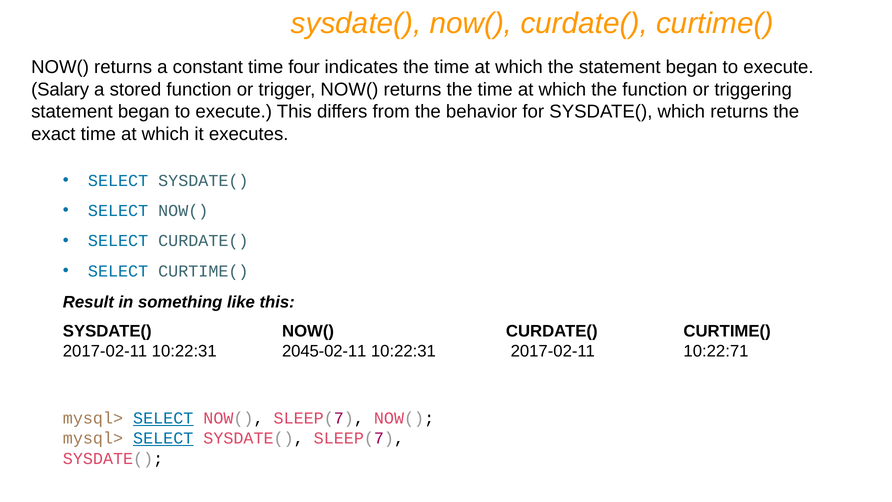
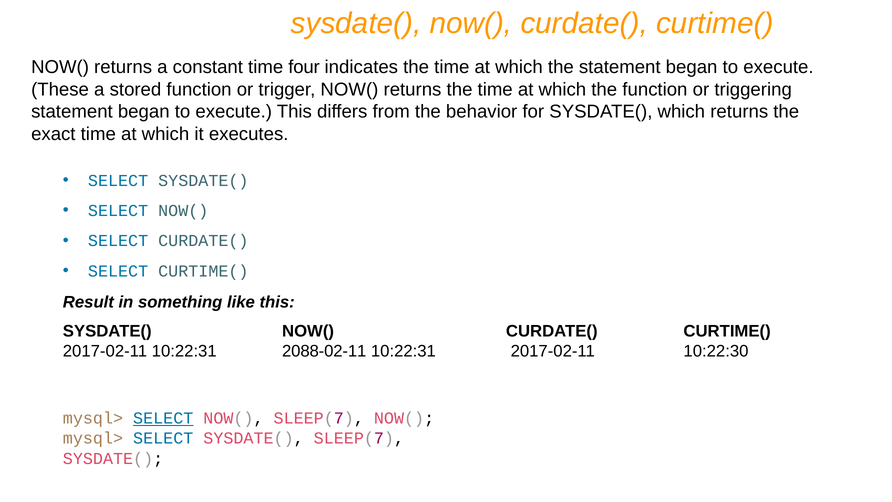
Salary: Salary -> These (60, 89)
2045-02-11: 2045-02-11 -> 2088-02-11 (324, 351)
10:22:71: 10:22:71 -> 10:22:30 (716, 351)
SELECT underline: present -> none (163, 438)
